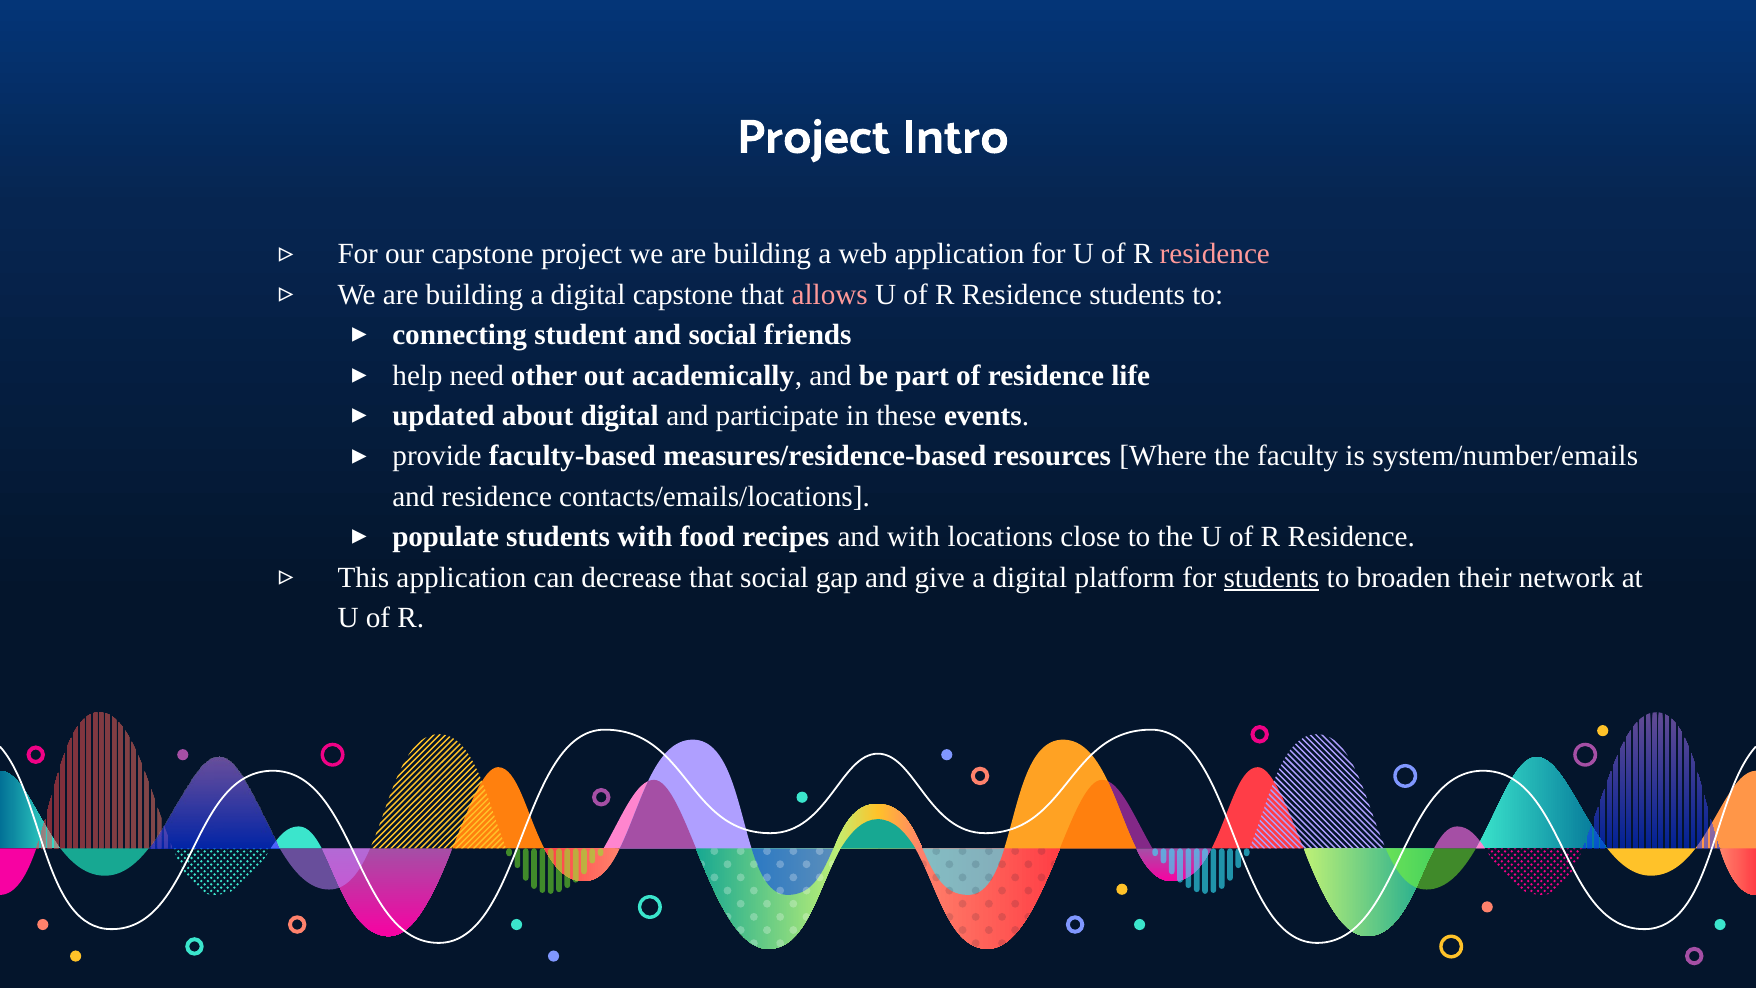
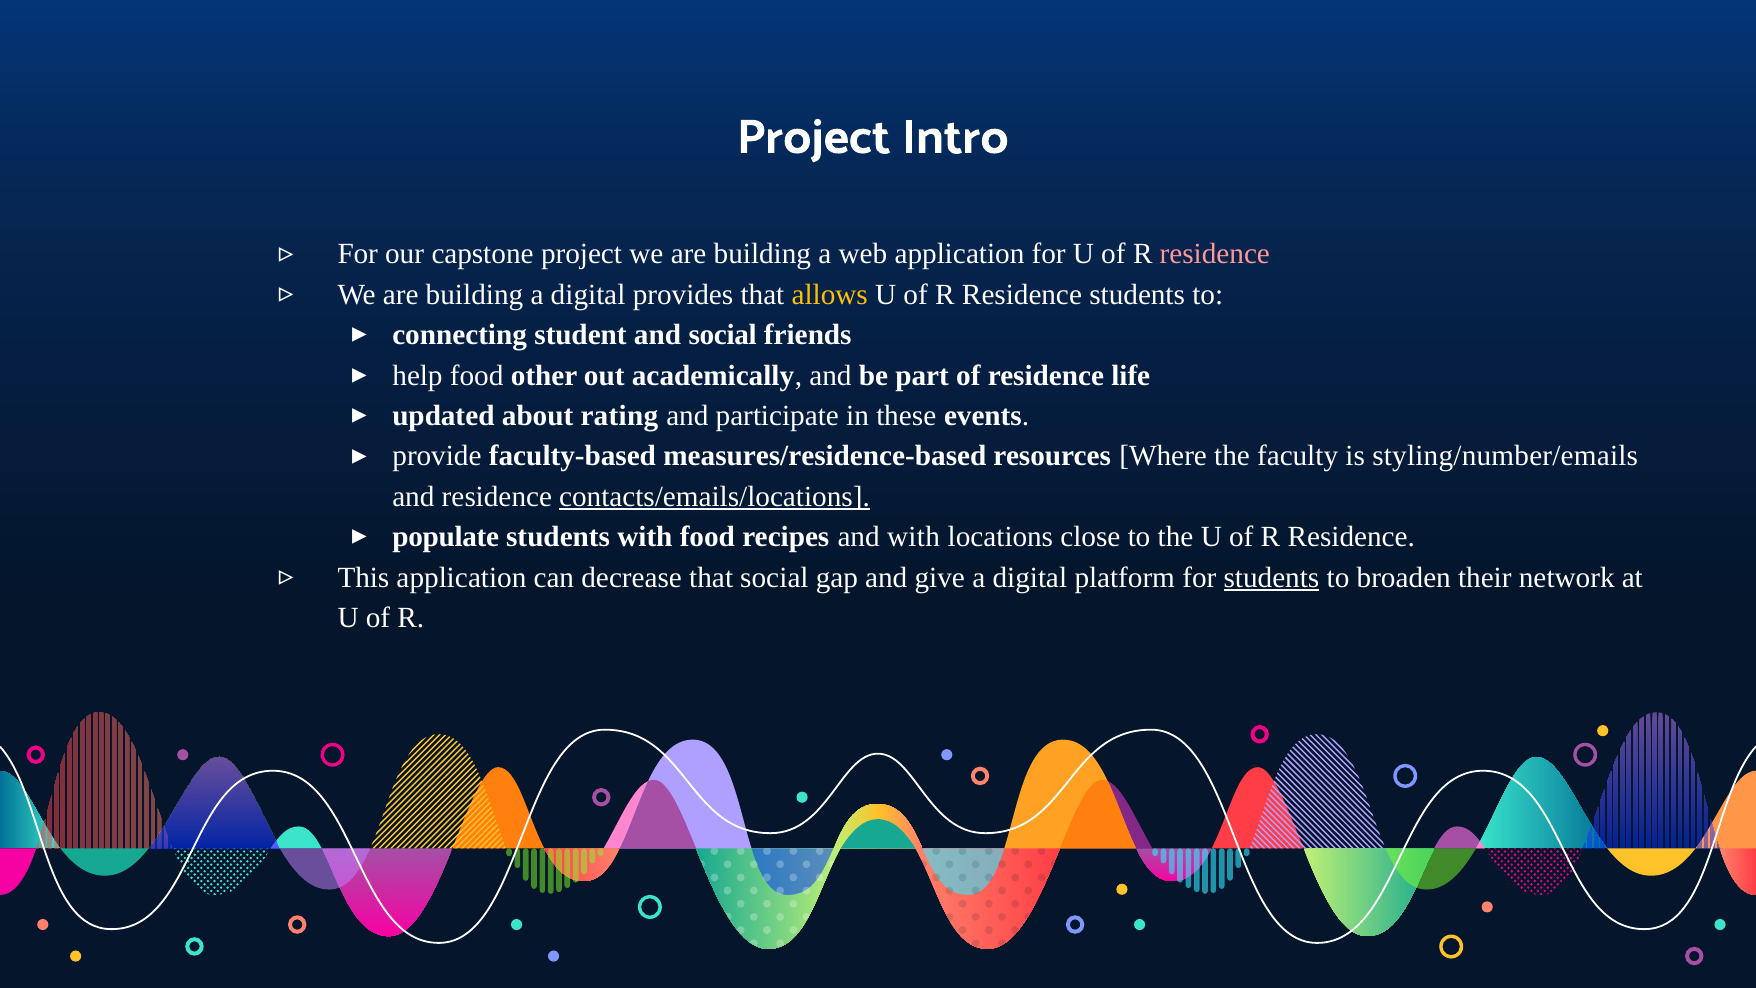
digital capstone: capstone -> provides (683, 295)
allows colour: pink -> yellow (830, 295)
help need: need -> food (477, 375)
about digital: digital -> rating (619, 416)
system/number/emails: system/number/emails -> styling/number/emails (1505, 456)
contacts/emails/locations underline: none -> present (715, 496)
